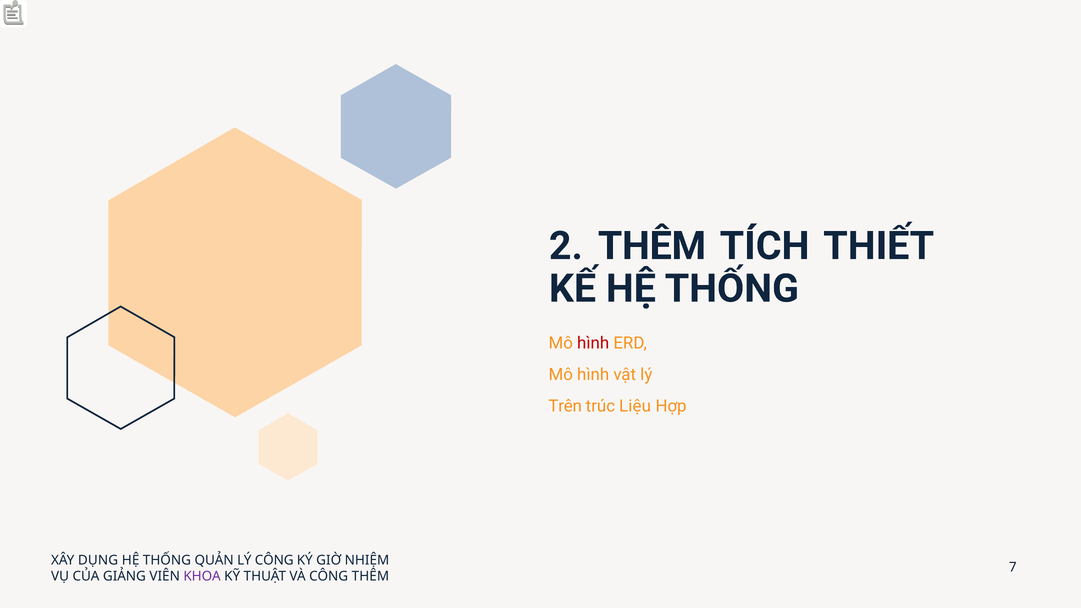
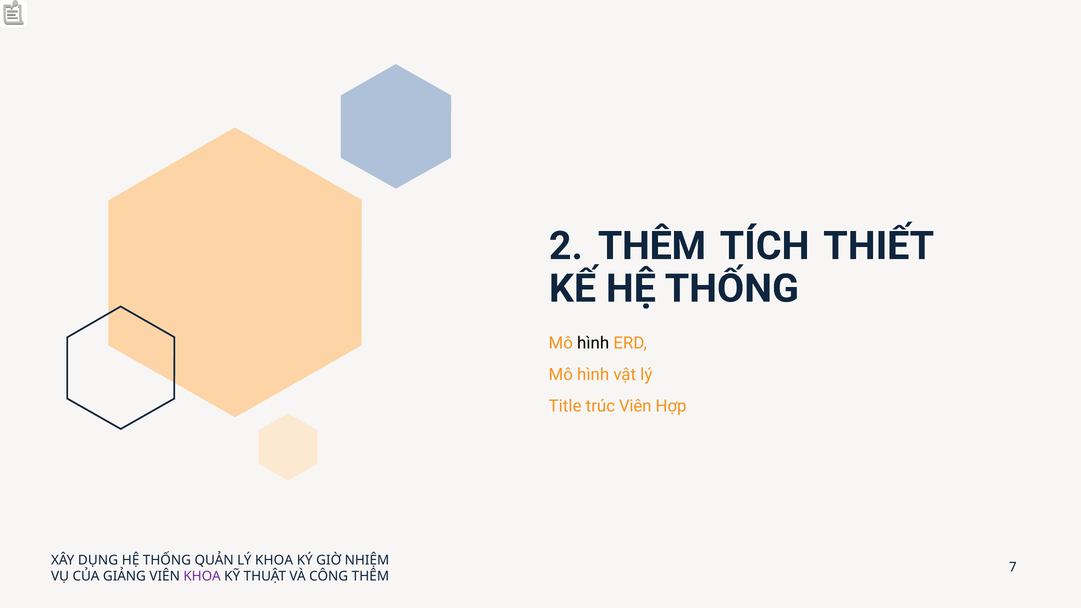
hình colour: red -> black (593, 343)
Trên: Trên -> Title (565, 406)
trúc Liệu: Liệu -> Viên (635, 406)
LÝ CÔNG: CÔNG -> KHOA (274, 560)
